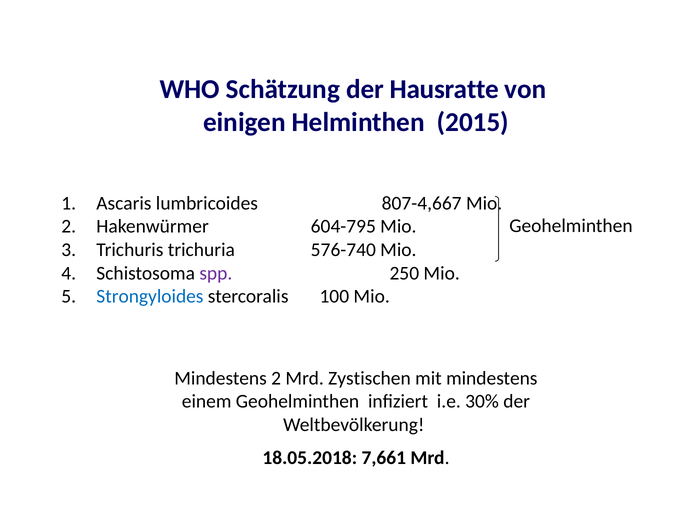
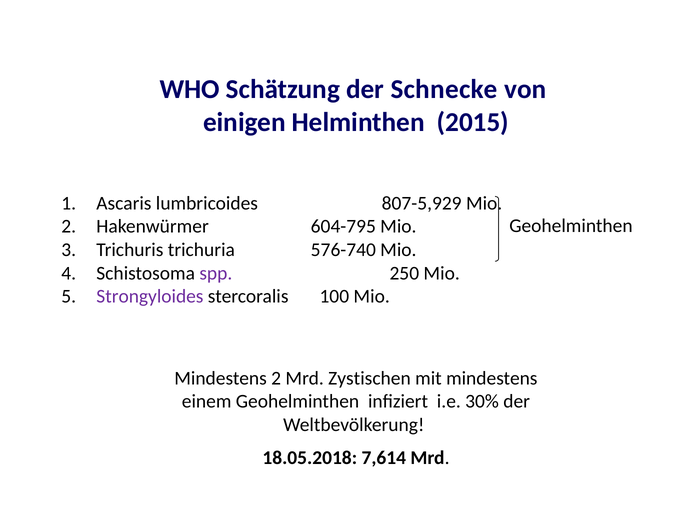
Hausratte: Hausratte -> Schnecke (444, 89)
807-4,667: 807-4,667 -> 807-5,929 (422, 203)
Strongyloides colour: blue -> purple (150, 297)
7,661: 7,661 -> 7,614 (384, 458)
